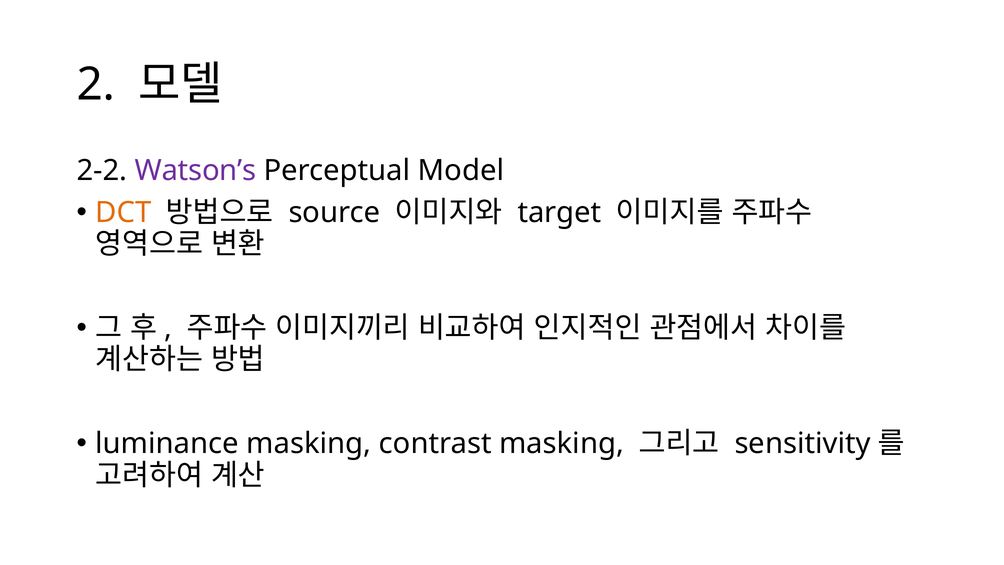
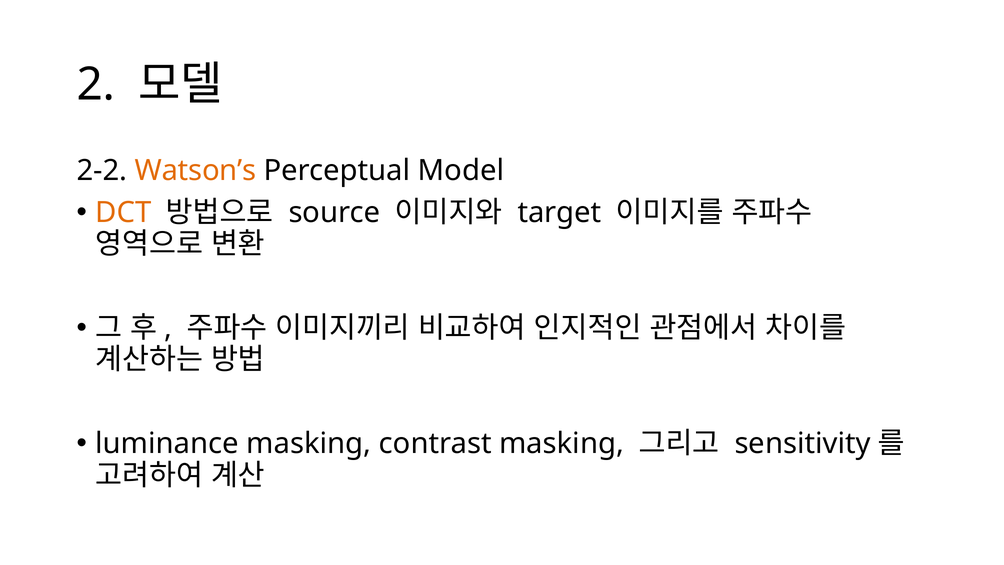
Watson’s colour: purple -> orange (195, 170)
